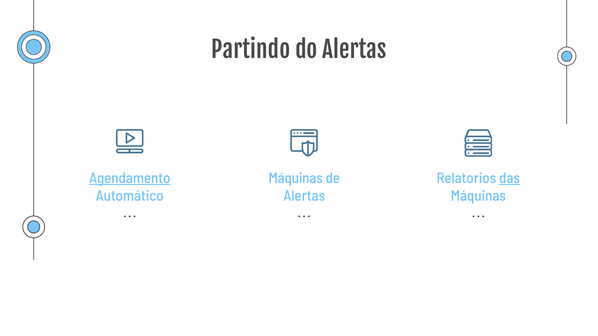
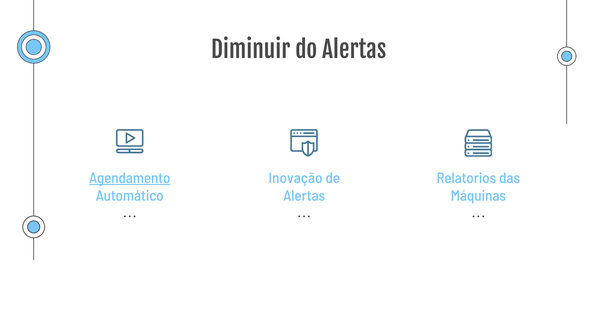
Partindo: Partindo -> Diminuir (251, 50)
Máquinas: Máquinas -> Inovação (296, 178)
das underline: present -> none (510, 178)
